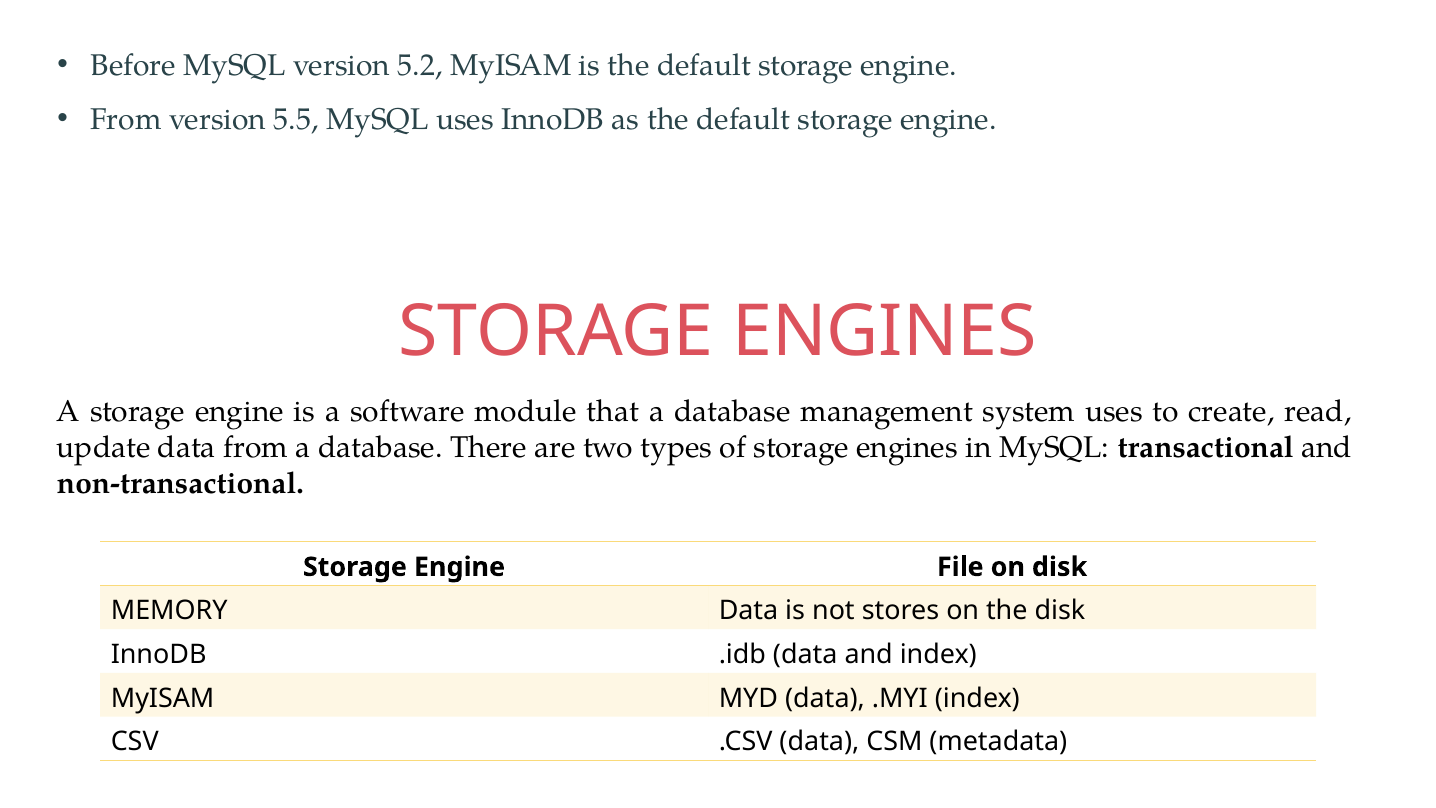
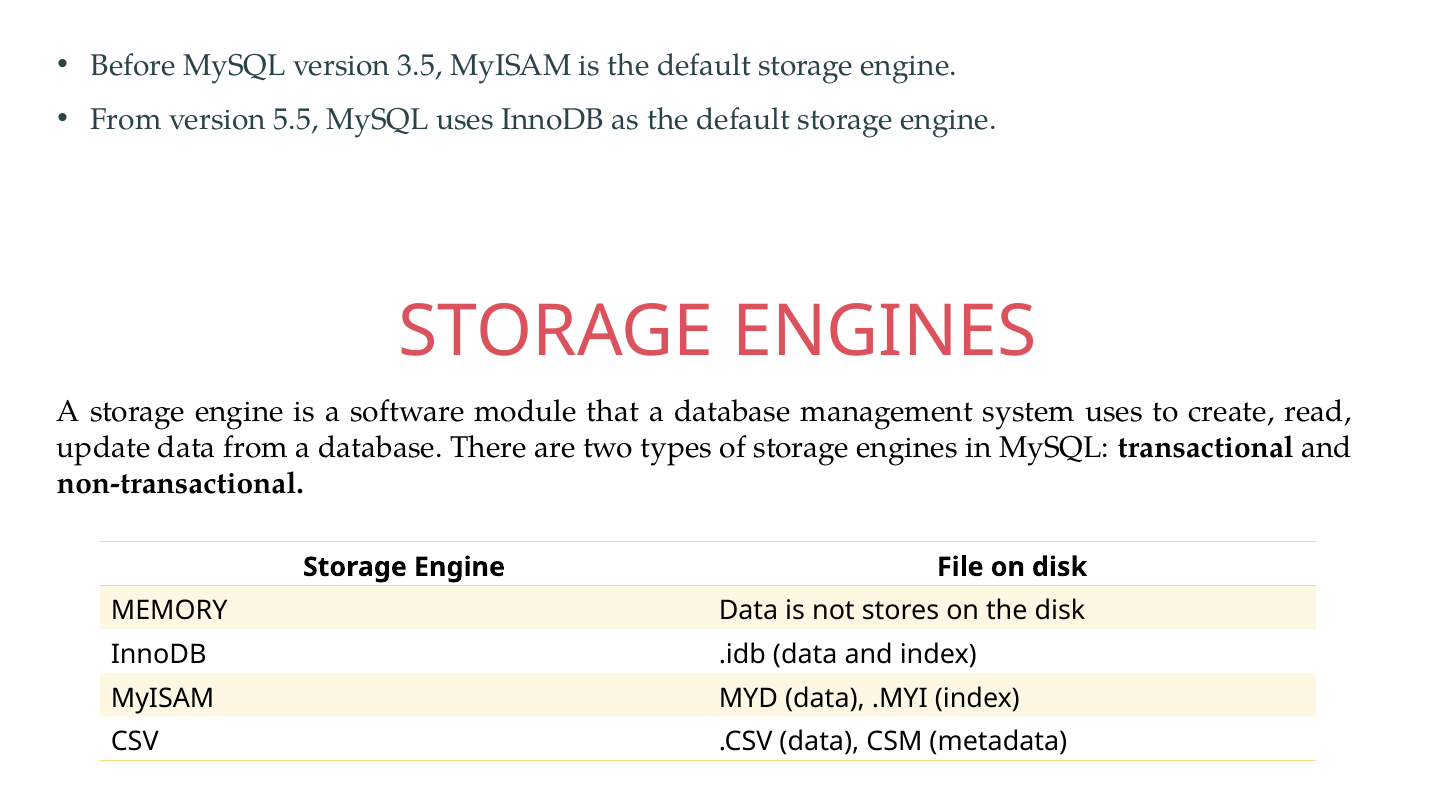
5.2: 5.2 -> 3.5 (420, 66)
